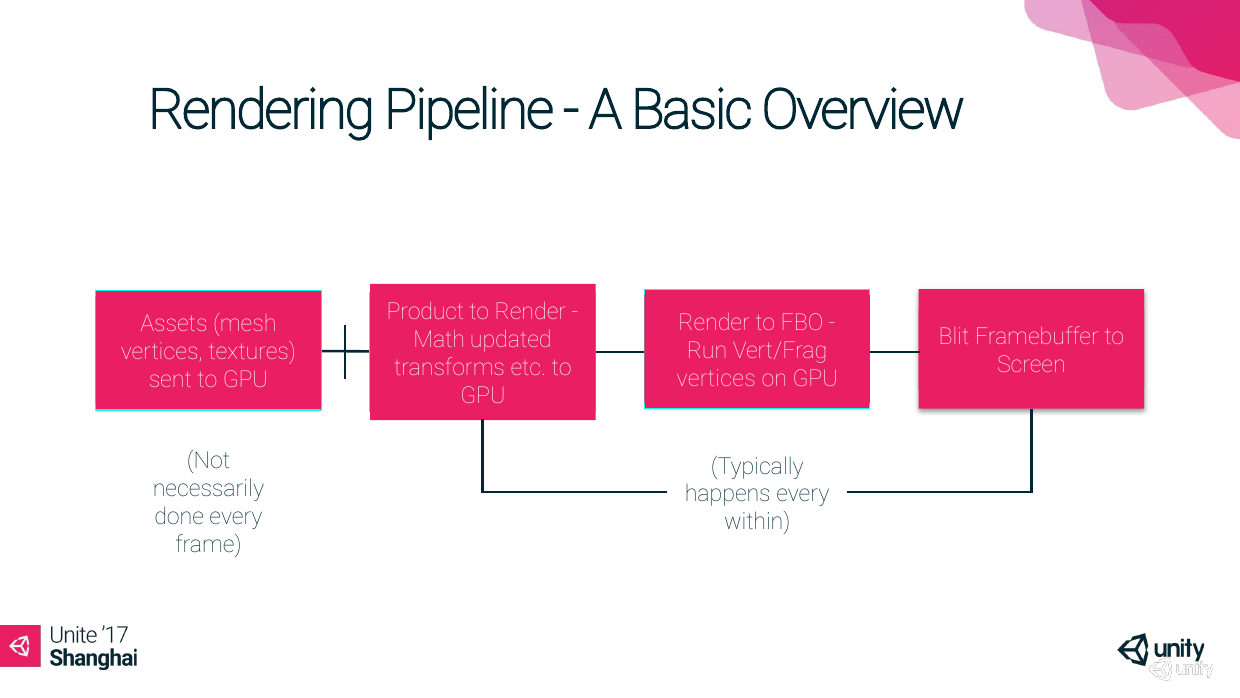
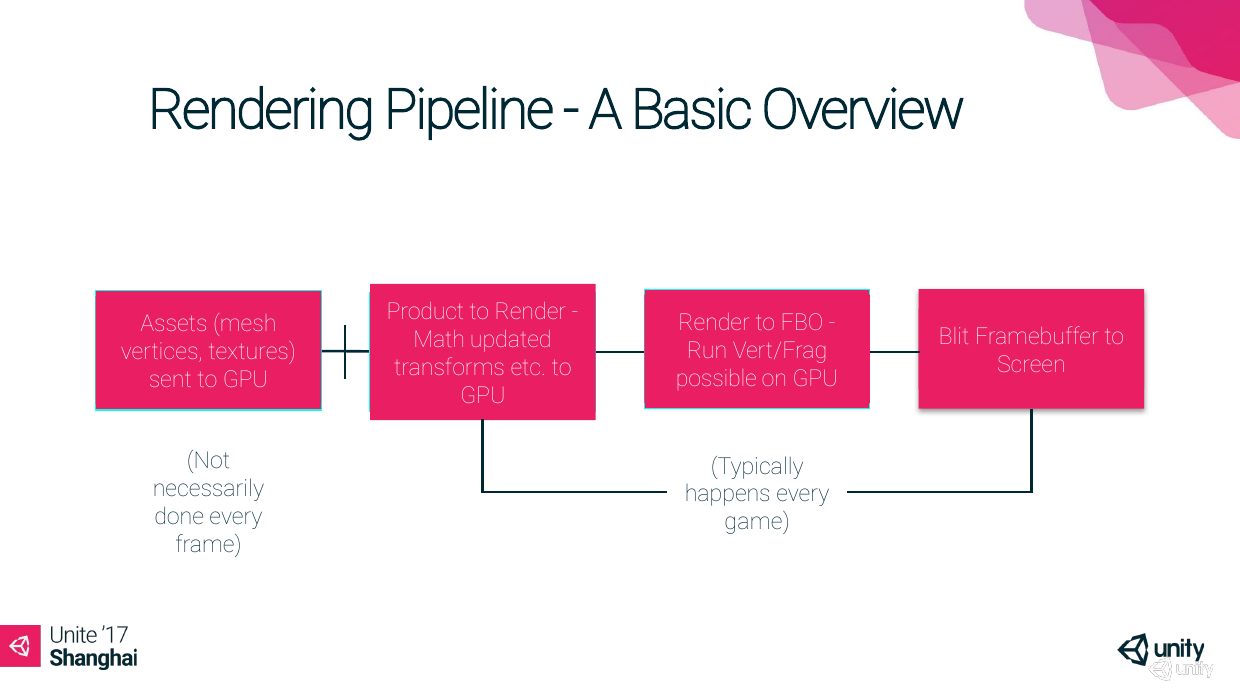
vertices: vertices -> possible (716, 378)
within: within -> game (757, 522)
